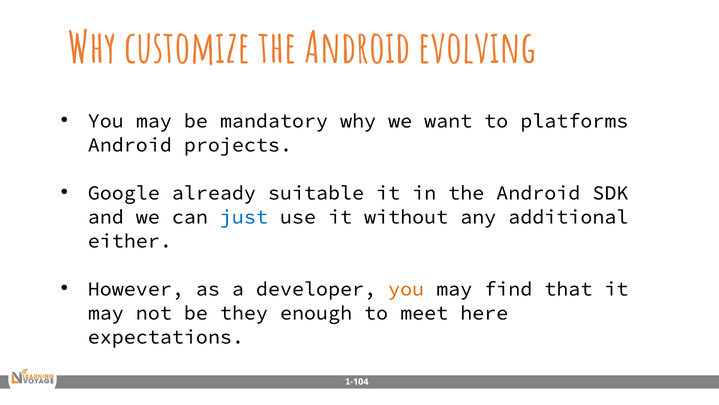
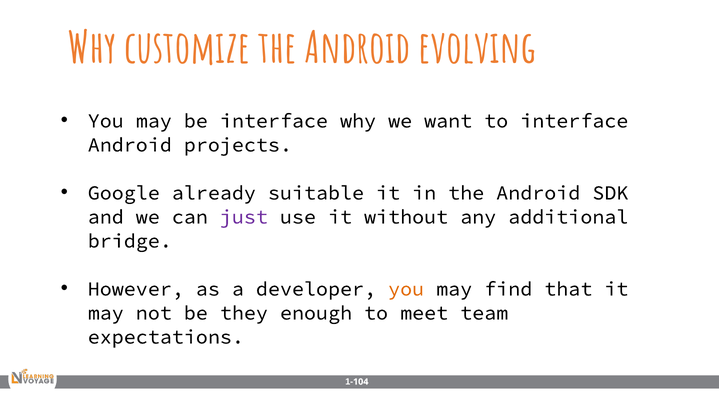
be mandatory: mandatory -> interface (274, 121)
to platforms: platforms -> interface (574, 121)
just colour: blue -> purple (244, 217)
either: either -> bridge (130, 241)
here: here -> team (484, 313)
